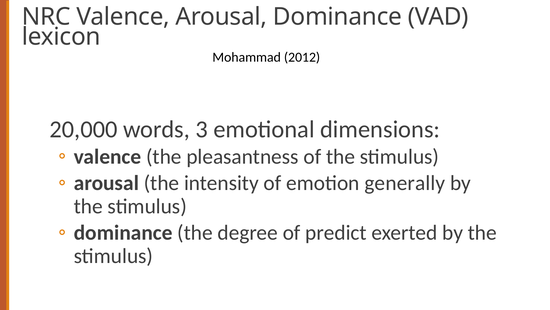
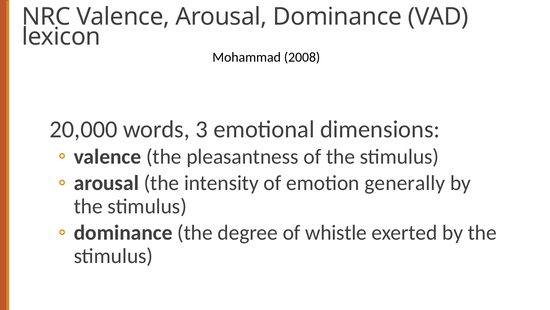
2012: 2012 -> 2008 (302, 57)
predict: predict -> whistle (336, 232)
